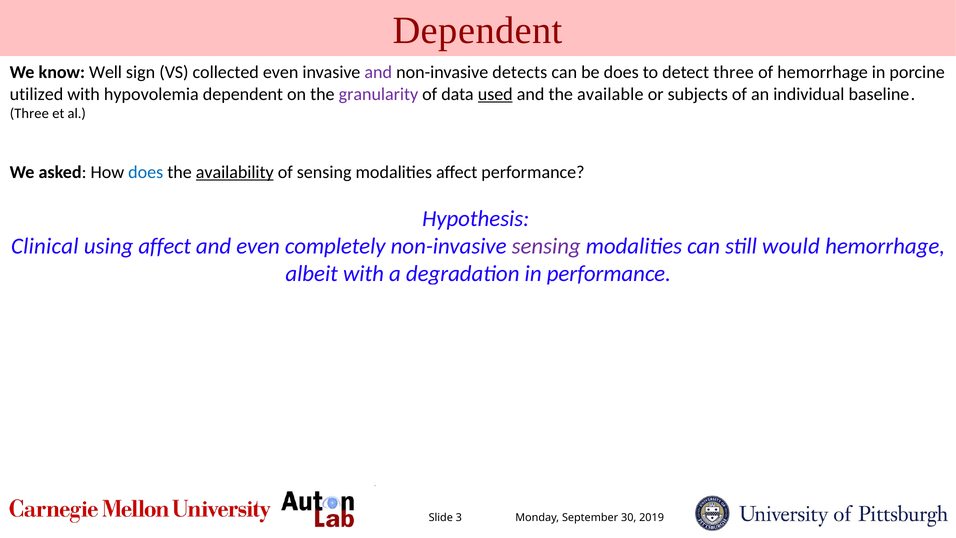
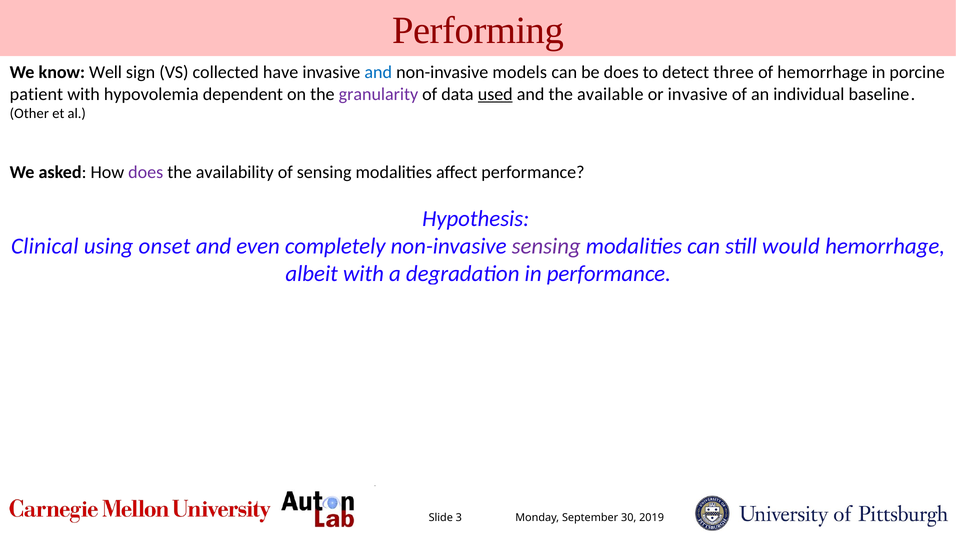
Dependent: Dependent -> Performing (478, 31)
collected even: even -> have (281, 72)
and colour: purple -> blue (378, 72)
non-invasive detects: detects -> models (520, 72)
utilized: utilized -> patient (36, 94)
or subjects: subjects -> invasive (698, 94)
Three: Three -> Other (29, 113)
does colour: blue -> purple (146, 172)
availability underline: present -> none (235, 172)
using affect: affect -> onset (165, 246)
